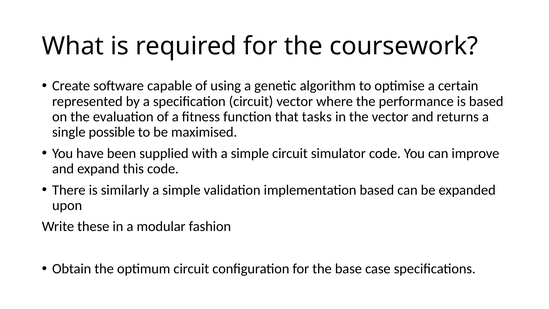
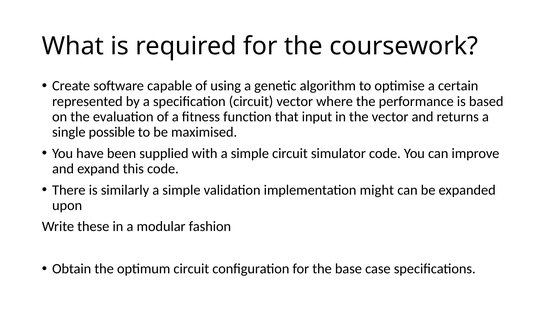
tasks: tasks -> input (317, 117)
implementation based: based -> might (377, 190)
